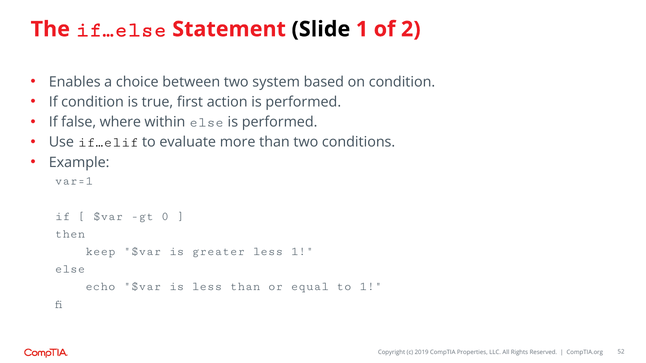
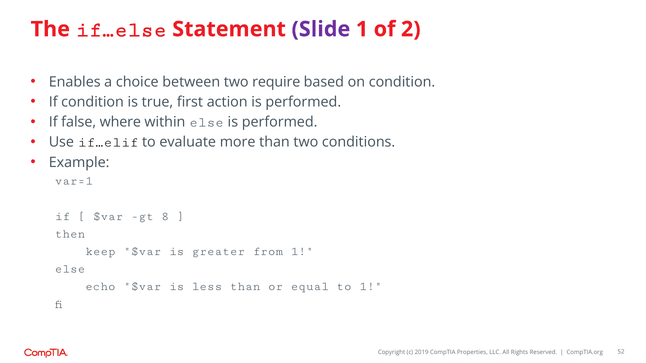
Slide colour: black -> purple (321, 29)
system: system -> require (276, 82)
0: 0 -> 8 (165, 216)
greater less: less -> from (268, 251)
